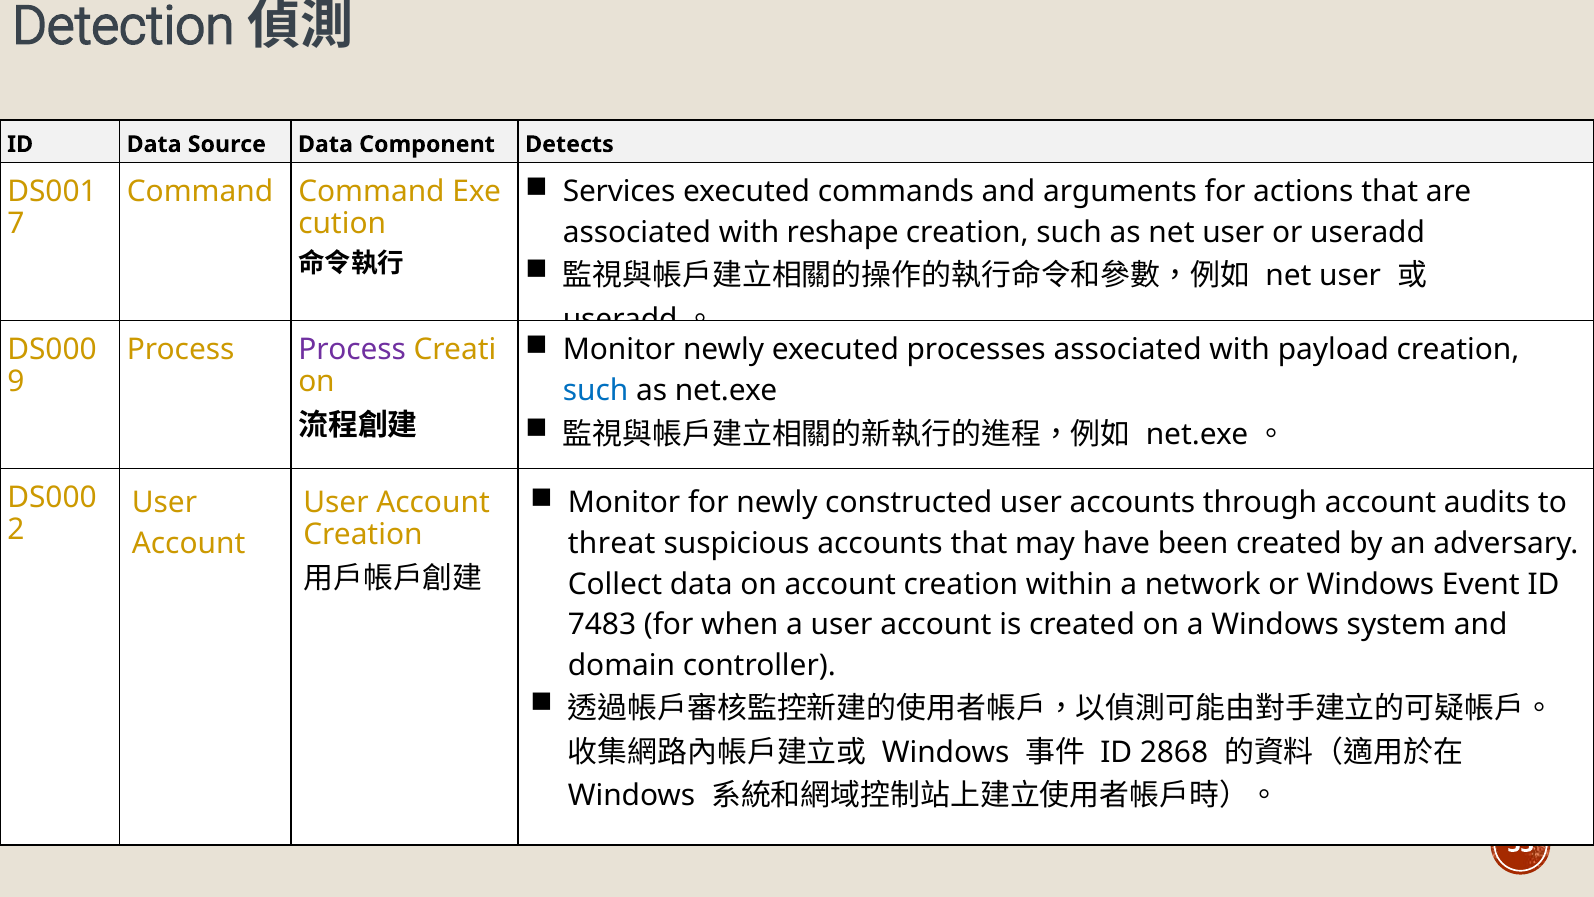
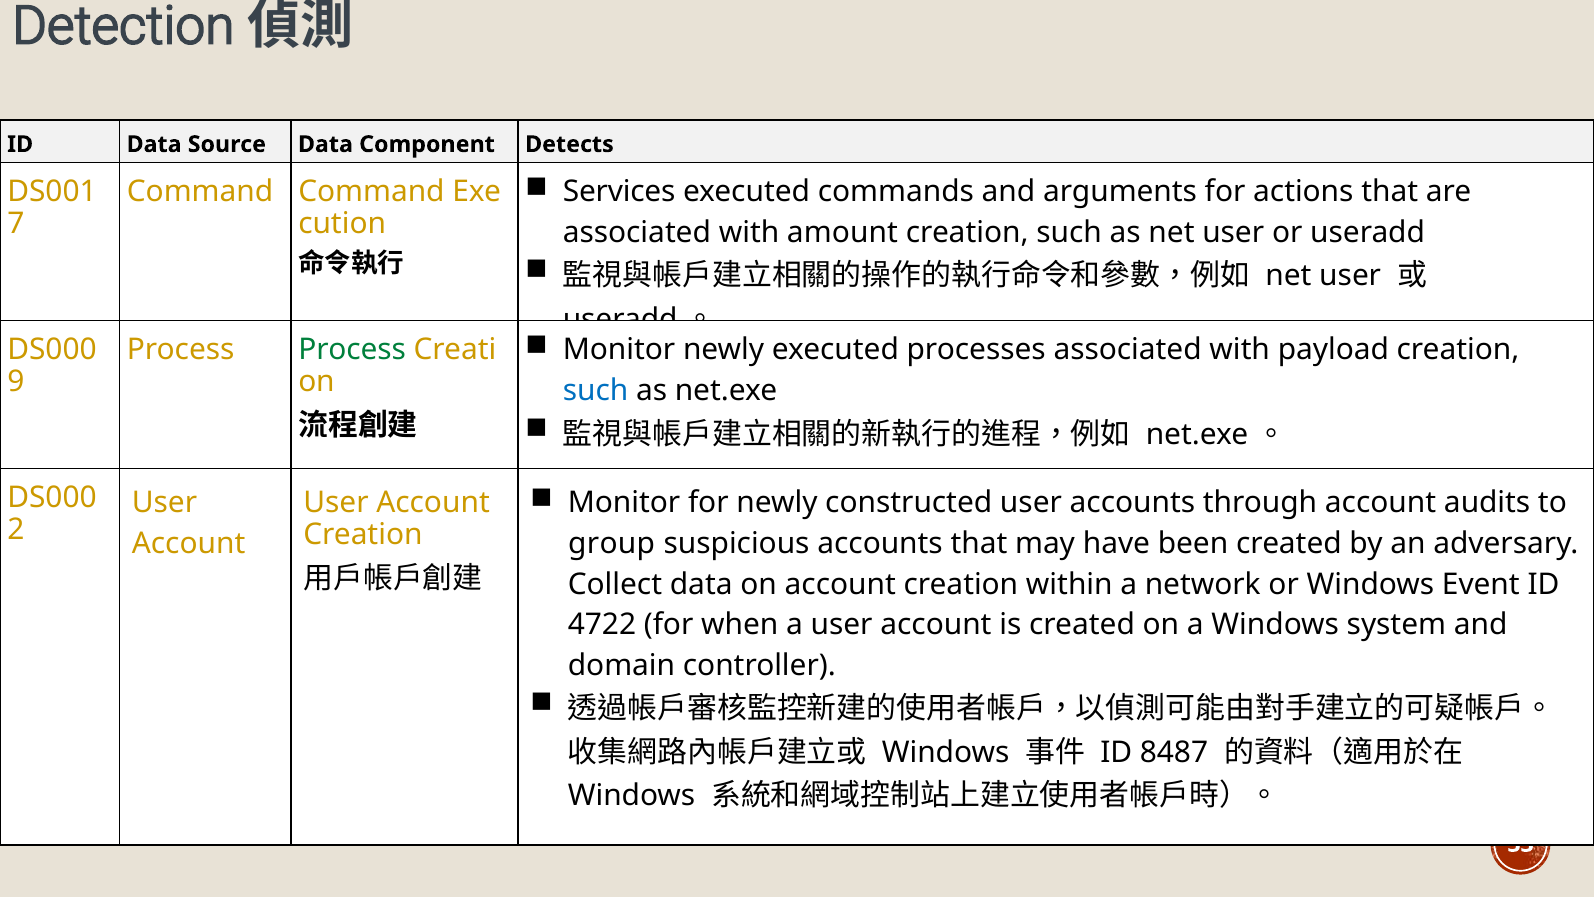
reshape: reshape -> amount (842, 232)
Process colour: purple -> green (352, 350)
threat: threat -> group (612, 543)
7483: 7483 -> 4722 (602, 625)
2868: 2868 -> 8487 (1174, 752)
